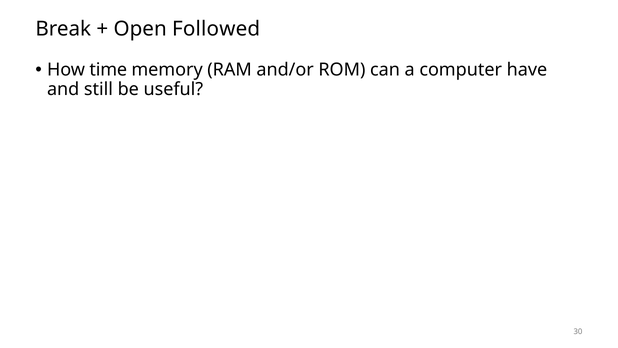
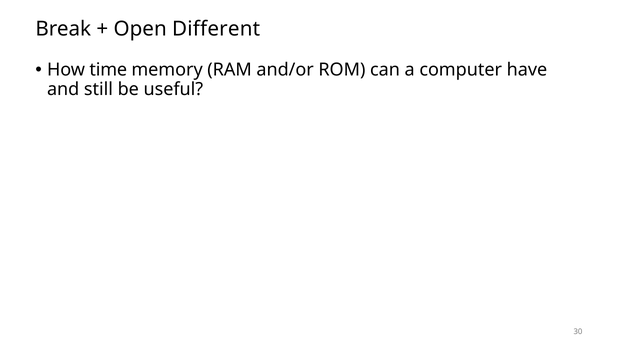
Followed: Followed -> Different (216, 29)
